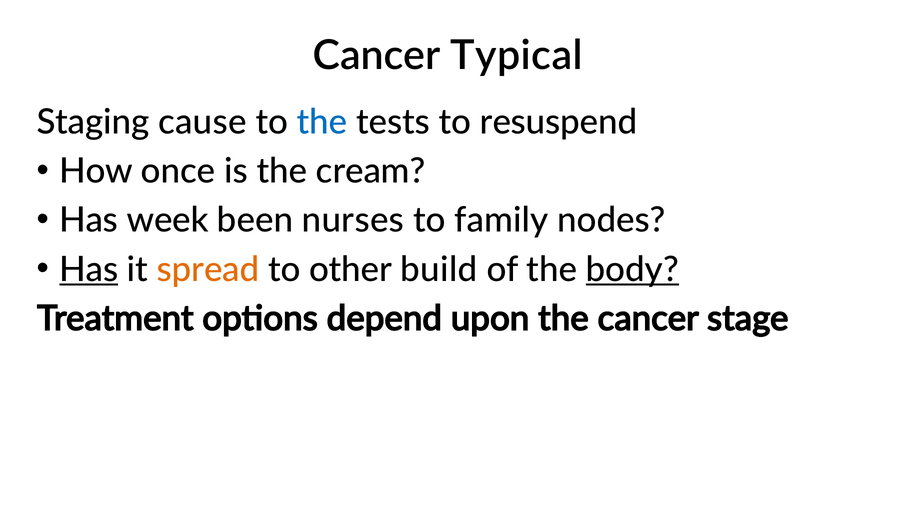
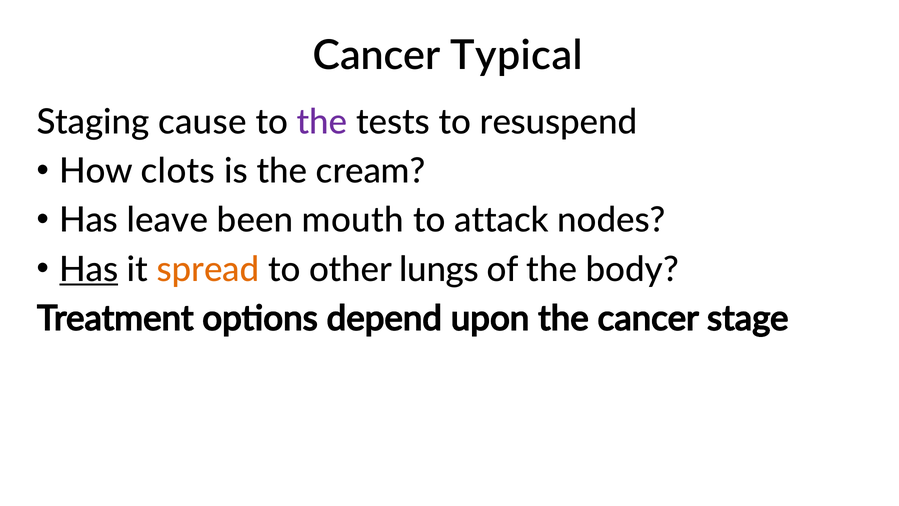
the colour: blue -> purple (322, 122)
once: once -> clots (178, 171)
week: week -> leave (168, 220)
nurses: nurses -> mouth (353, 220)
family: family -> attack (501, 220)
build: build -> lungs (439, 269)
body underline: present -> none (632, 269)
